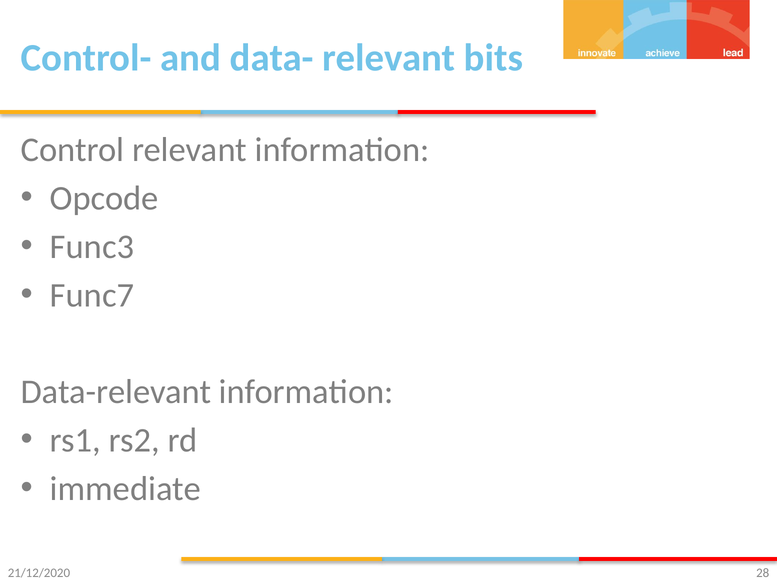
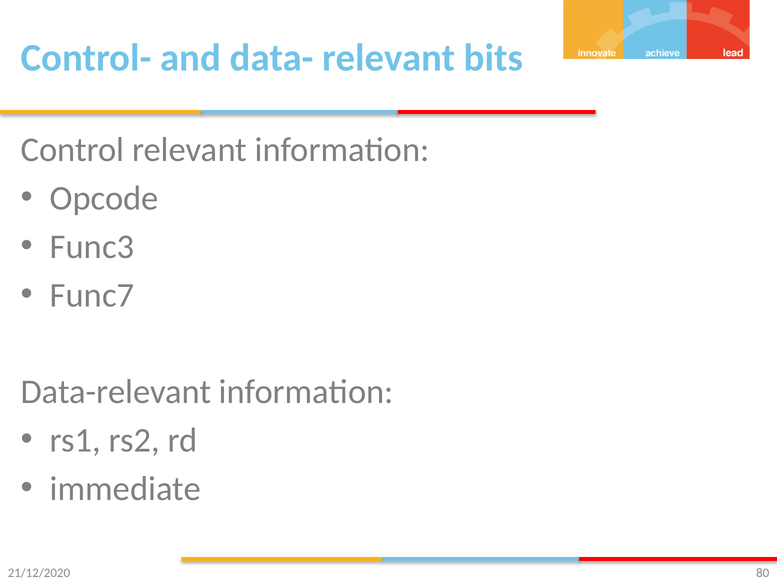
28: 28 -> 80 (763, 573)
